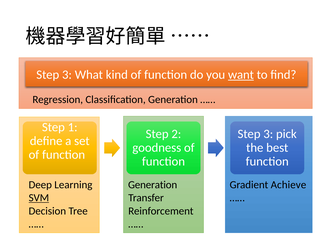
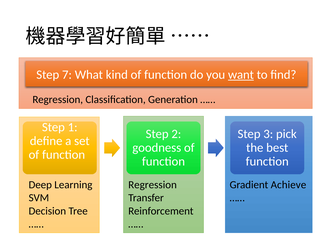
3: 3 -> 7 (67, 75)
Generation: Generation -> Regression (153, 185)
SVM underline: present -> none (39, 198)
